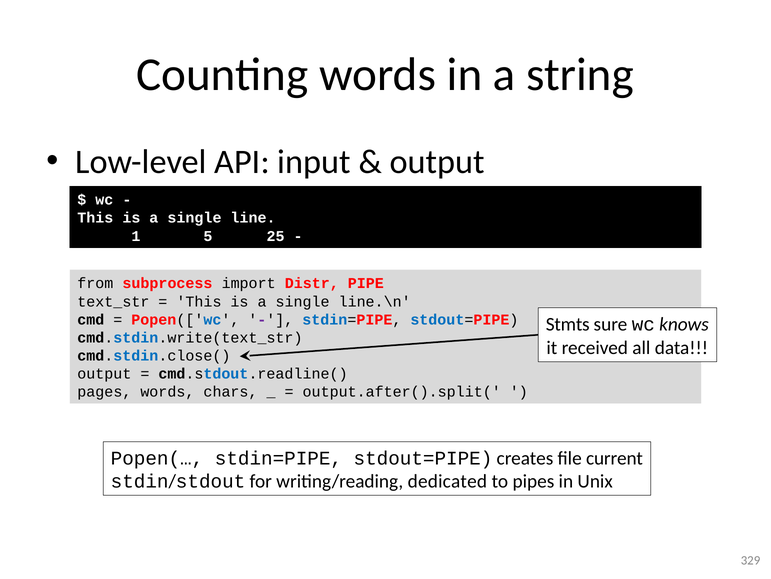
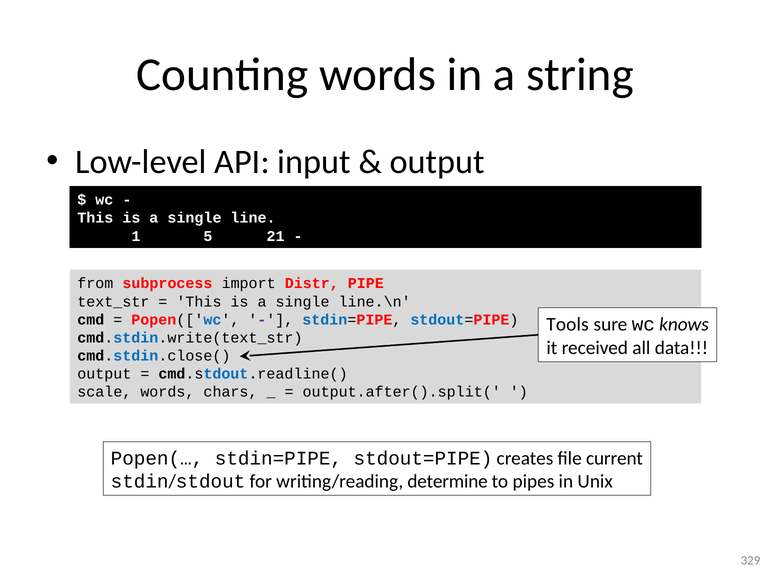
25: 25 -> 21 (276, 236)
Stmts: Stmts -> Tools (568, 324)
pages: pages -> scale (104, 391)
dedicated: dedicated -> determine (448, 481)
